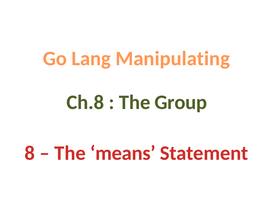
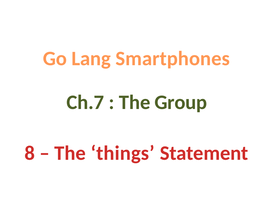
Manipulating: Manipulating -> Smartphones (173, 58)
Ch.8: Ch.8 -> Ch.7 (85, 102)
means: means -> things (123, 153)
